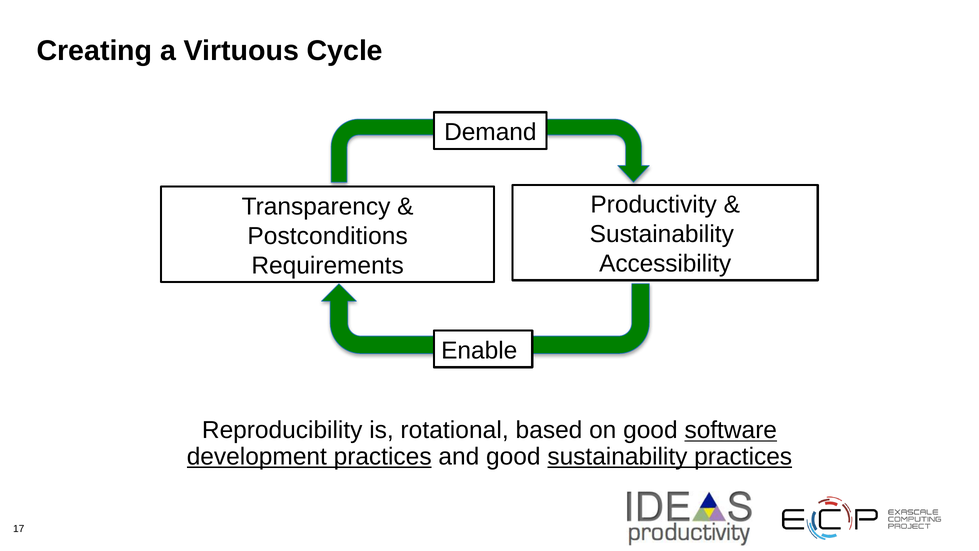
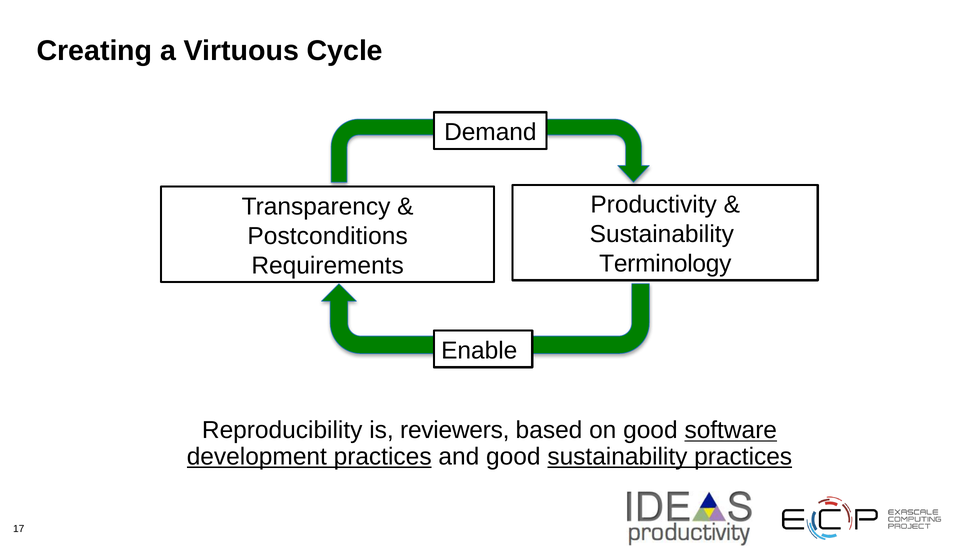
Accessibility: Accessibility -> Terminology (665, 264)
rotational: rotational -> reviewers (455, 430)
